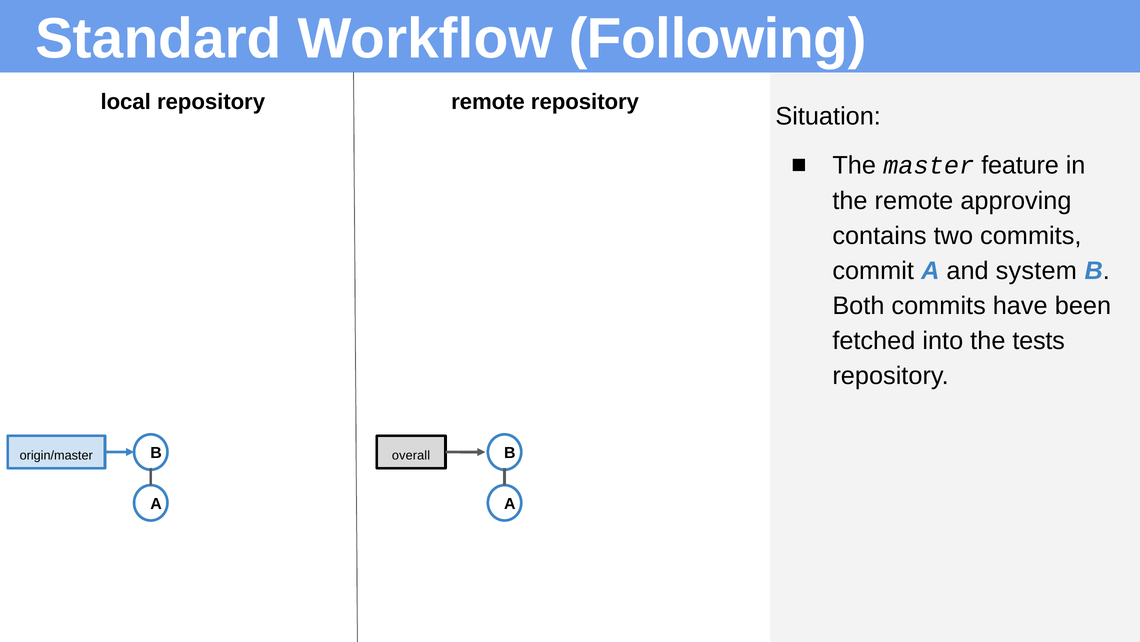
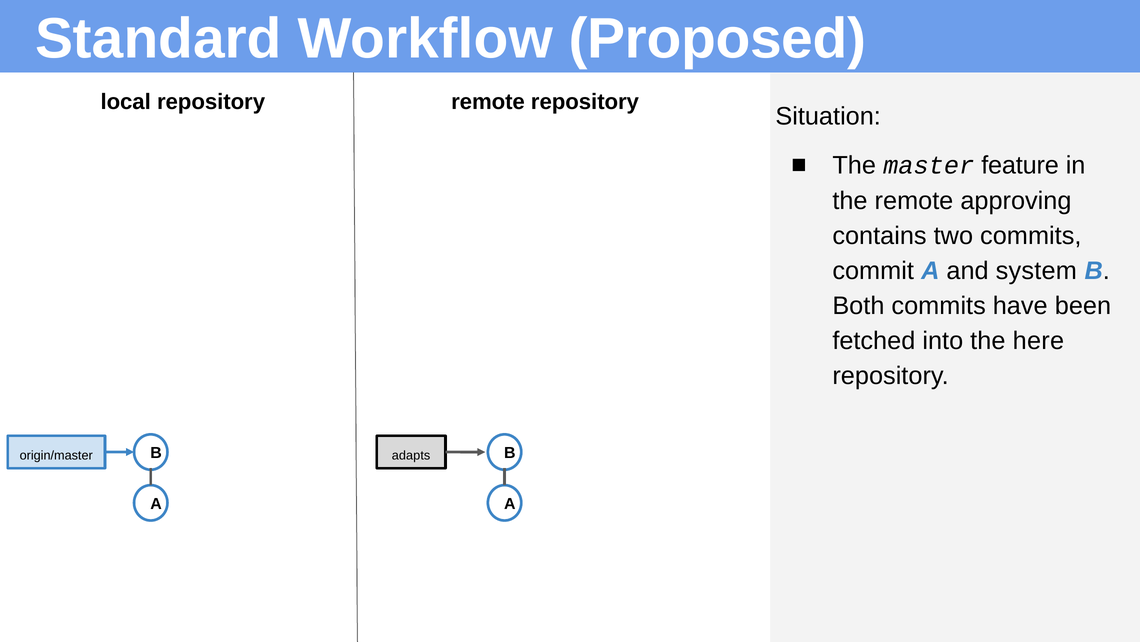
Following: Following -> Proposed (717, 39)
tests: tests -> here (1038, 340)
overall: overall -> adapts (411, 455)
